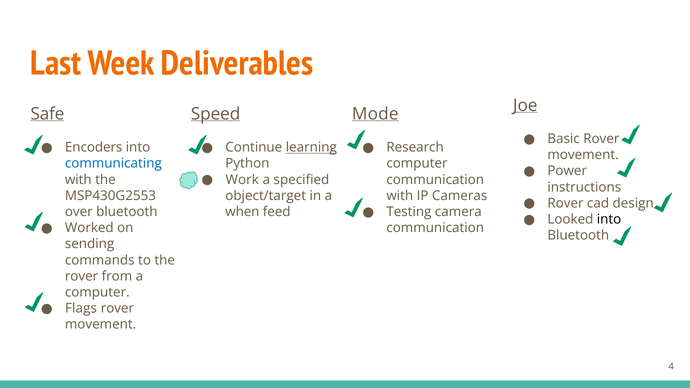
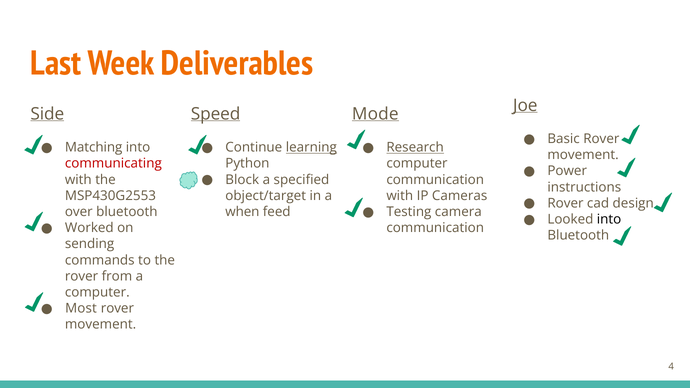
Safe: Safe -> Side (47, 114)
Encoders: Encoders -> Matching (94, 147)
Research underline: none -> present (415, 147)
communicating colour: blue -> red (113, 164)
Work: Work -> Block (242, 180)
Flags: Flags -> Most (81, 309)
